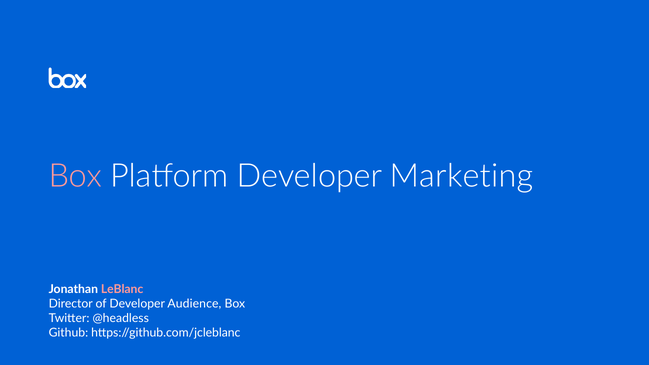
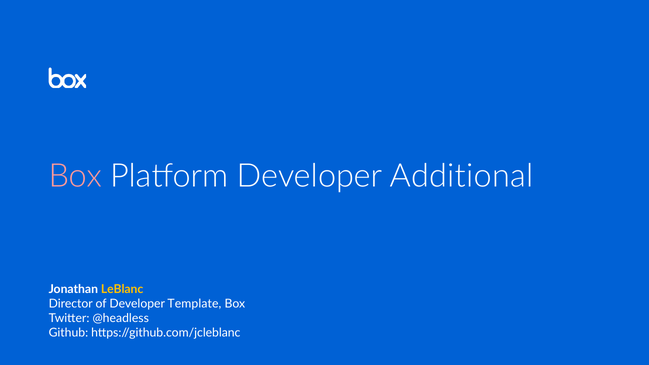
Marketing: Marketing -> Additional (462, 176)
LeBlanc colour: pink -> yellow (122, 289)
Audience: Audience -> Template (194, 304)
